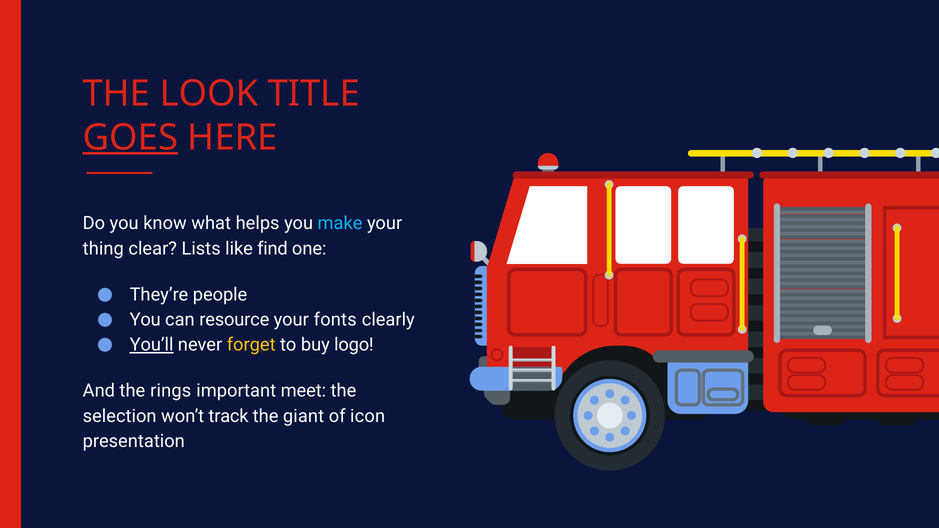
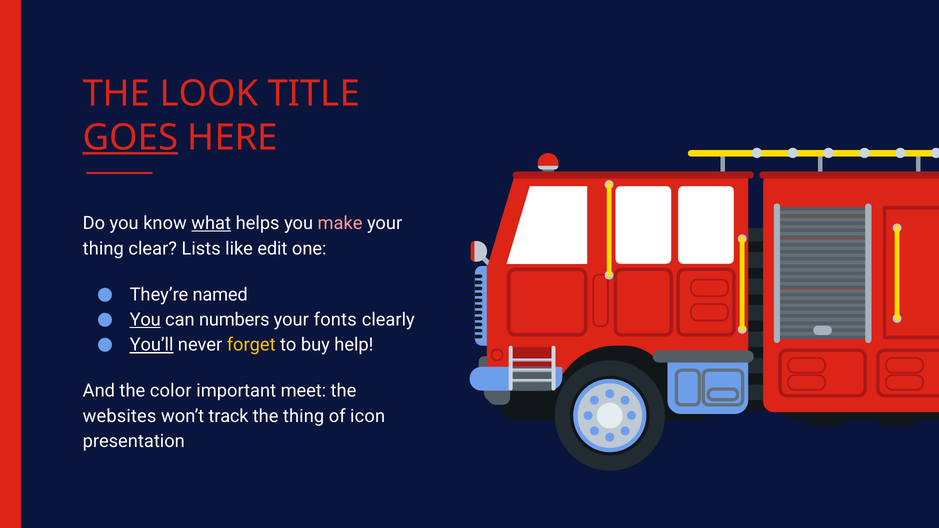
what underline: none -> present (211, 223)
make colour: light blue -> pink (340, 223)
find: find -> edit (272, 249)
people: people -> named (220, 295)
You underline: none -> present (145, 320)
resource: resource -> numbers (234, 320)
logo: logo -> help (354, 345)
rings: rings -> color (171, 391)
selection: selection -> websites (120, 416)
the giant: giant -> thing (304, 416)
